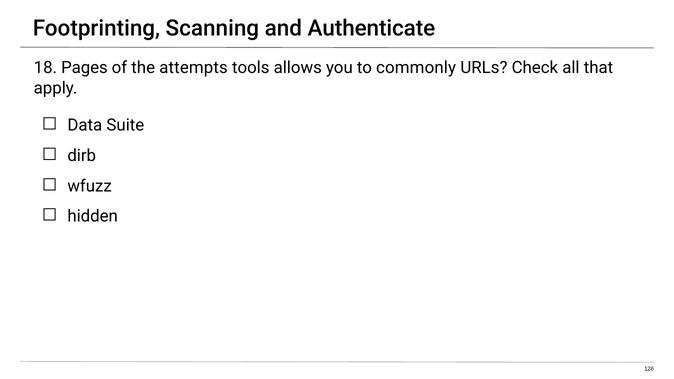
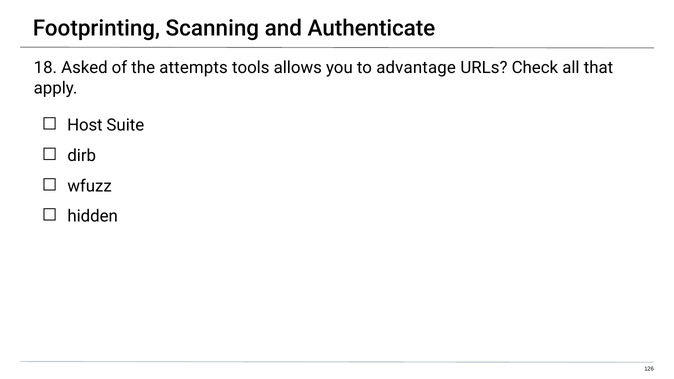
Pages: Pages -> Asked (84, 68)
commonly: commonly -> advantage (416, 68)
Data: Data -> Host (85, 125)
